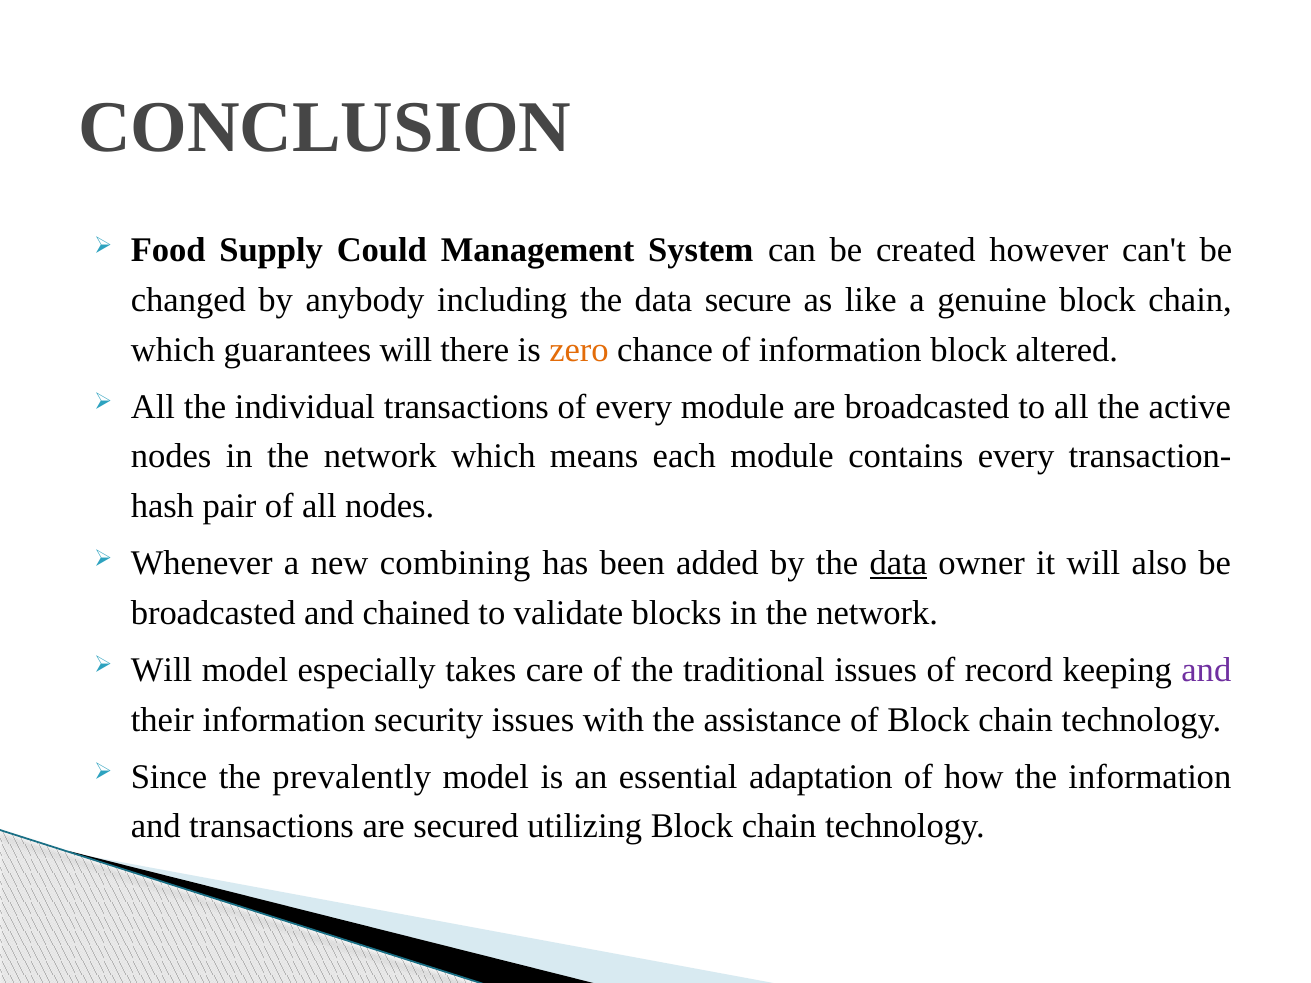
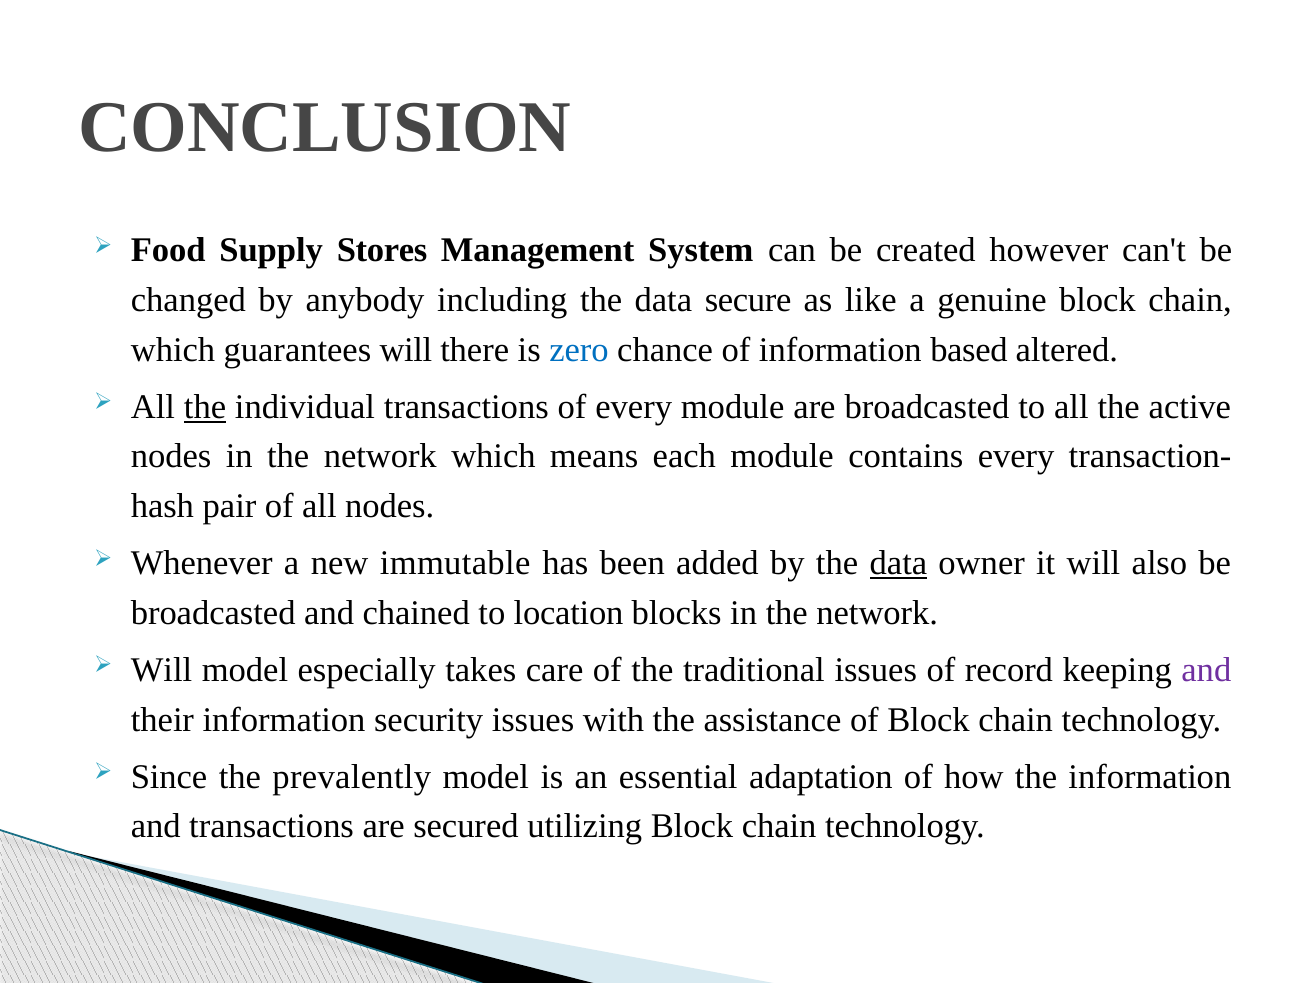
Could: Could -> Stores (382, 250)
zero colour: orange -> blue (579, 350)
information block: block -> based (969, 350)
the underline: none -> present (205, 407)
combining: combining -> immutable (455, 563)
validate: validate -> location (569, 613)
